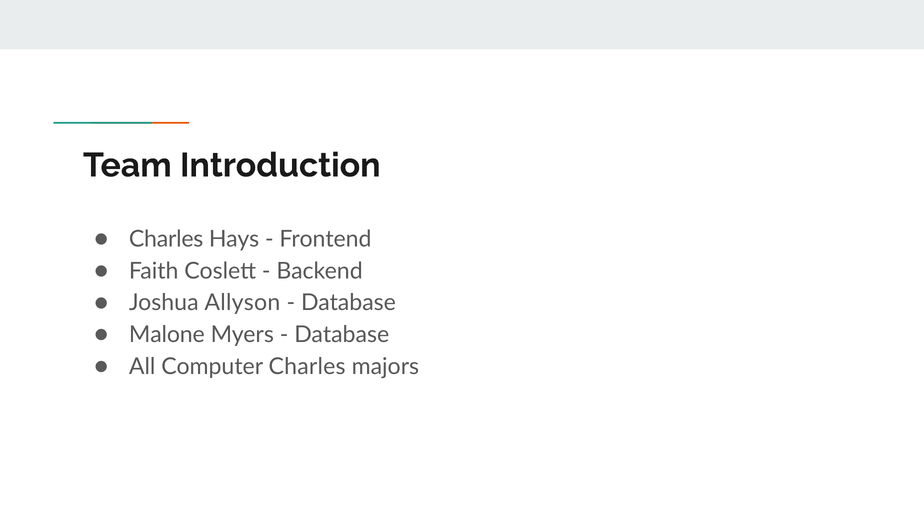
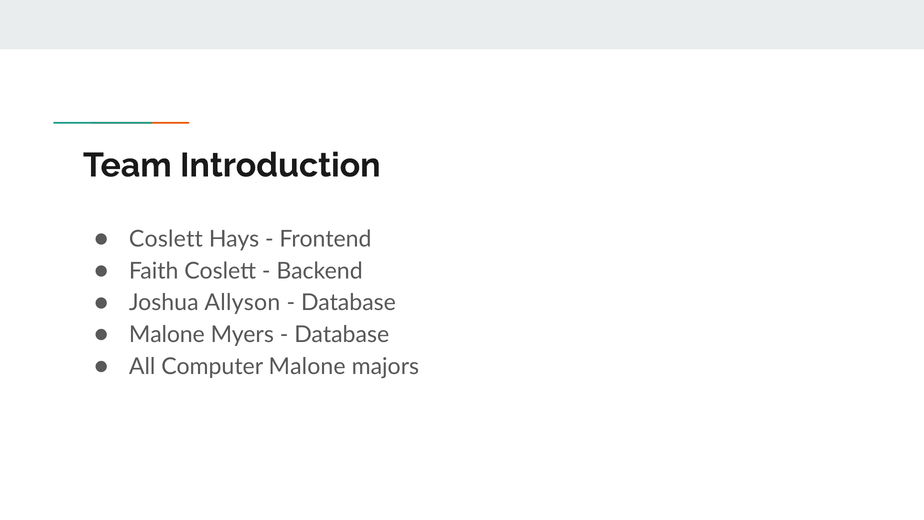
Charles: Charles -> Coslett (166, 239)
Computer Charles: Charles -> Malone (307, 366)
